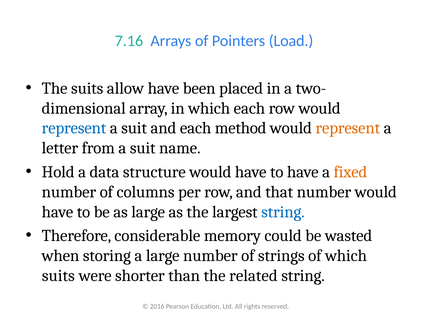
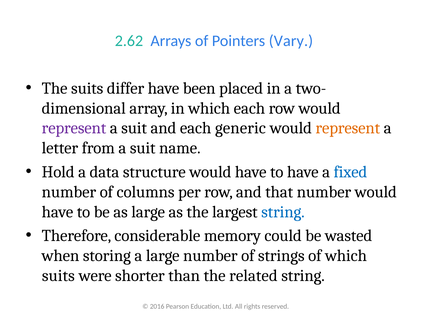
7.16: 7.16 -> 2.62 (129, 41)
Load: Load -> Vary (291, 41)
allow: allow -> differ (126, 88)
represent colour: blue -> purple (74, 128)
method: method -> generic (240, 128)
fixed colour: orange -> blue (350, 172)
